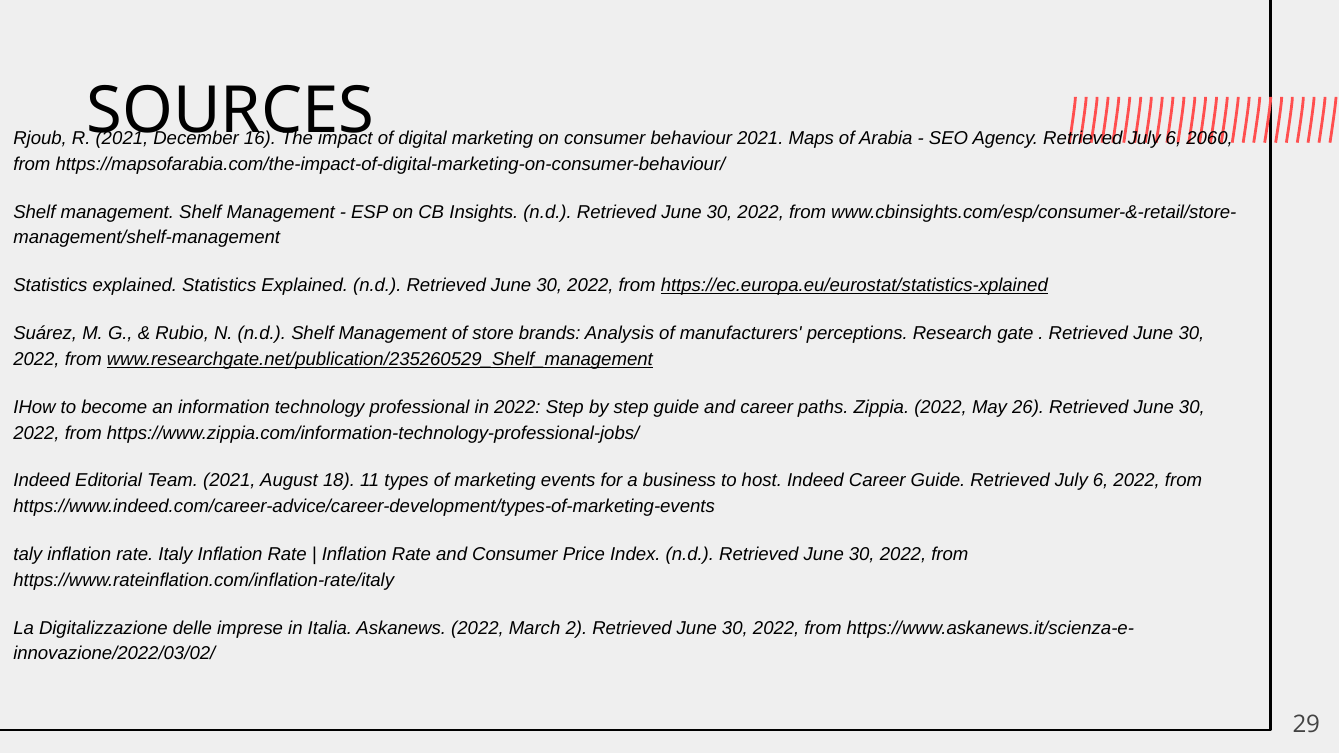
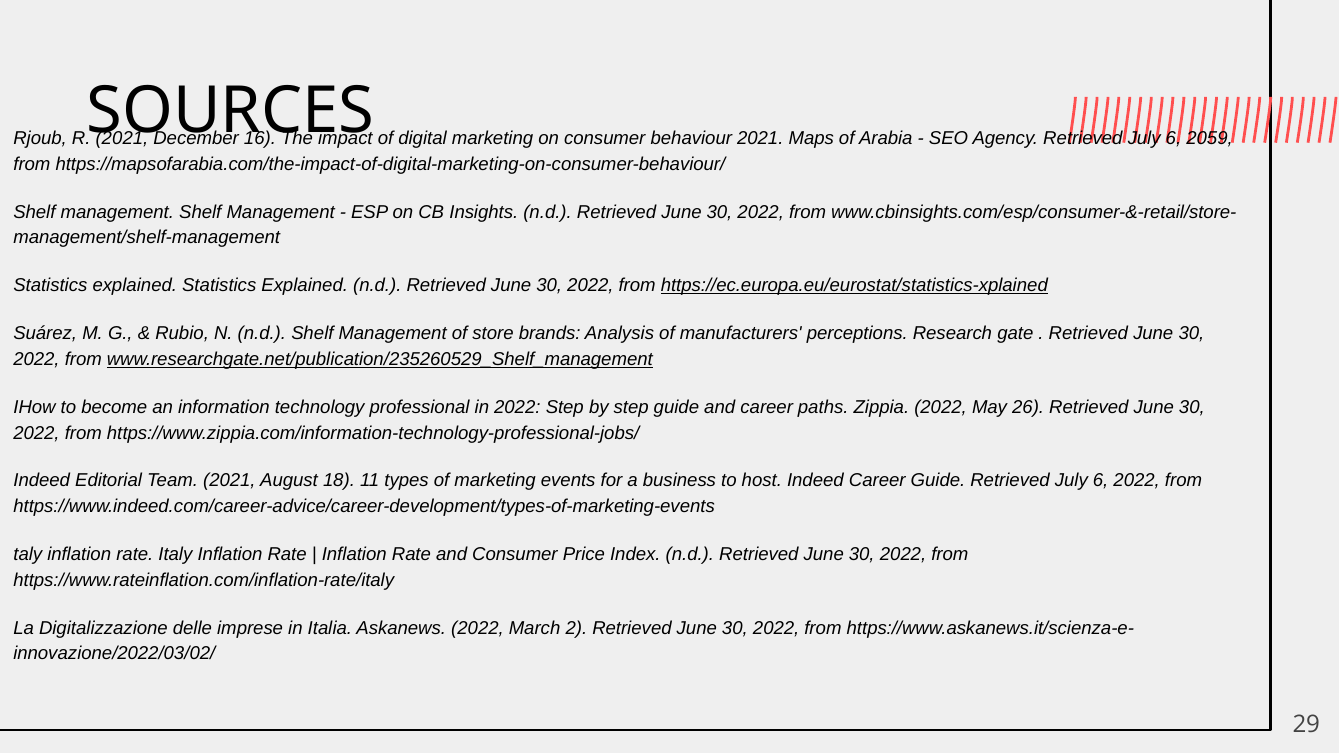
2060: 2060 -> 2059 (1210, 138)
